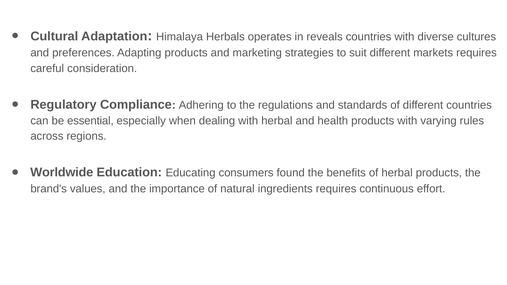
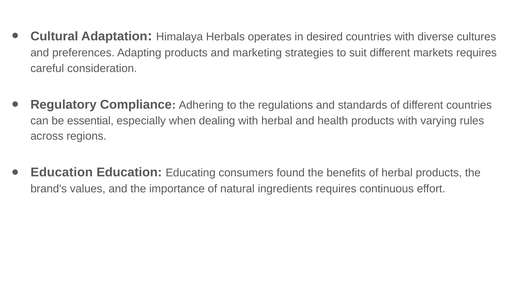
reveals: reveals -> desired (325, 37)
Worldwide: Worldwide -> Education (62, 173)
